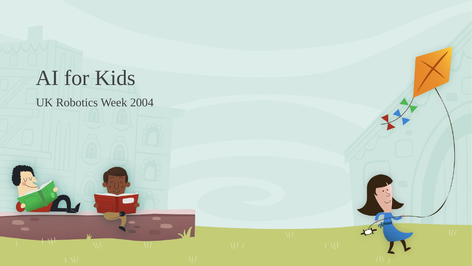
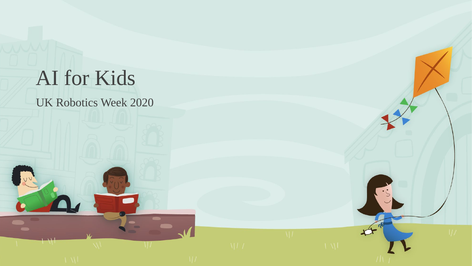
2004: 2004 -> 2020 (142, 102)
